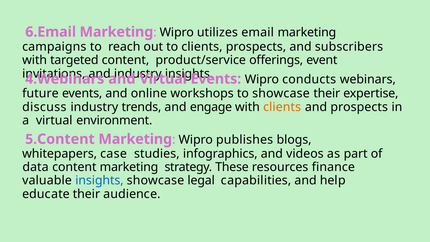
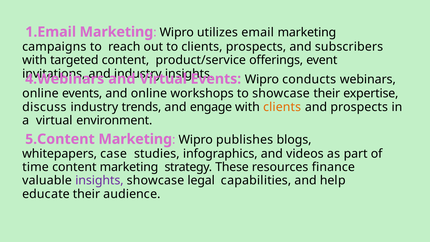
6.Email: 6.Email -> 1.Email (51, 32)
future: future -> online (40, 93)
data: data -> time (36, 167)
insights colour: blue -> purple (99, 180)
